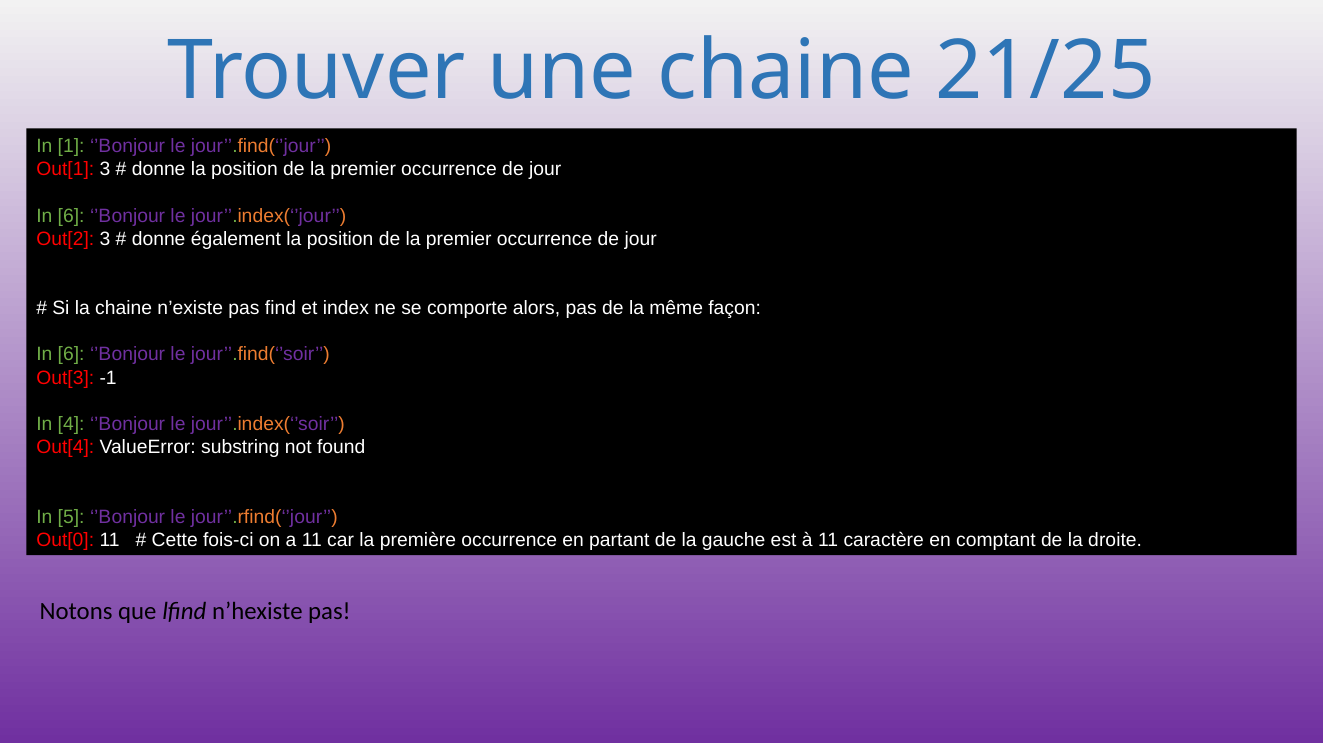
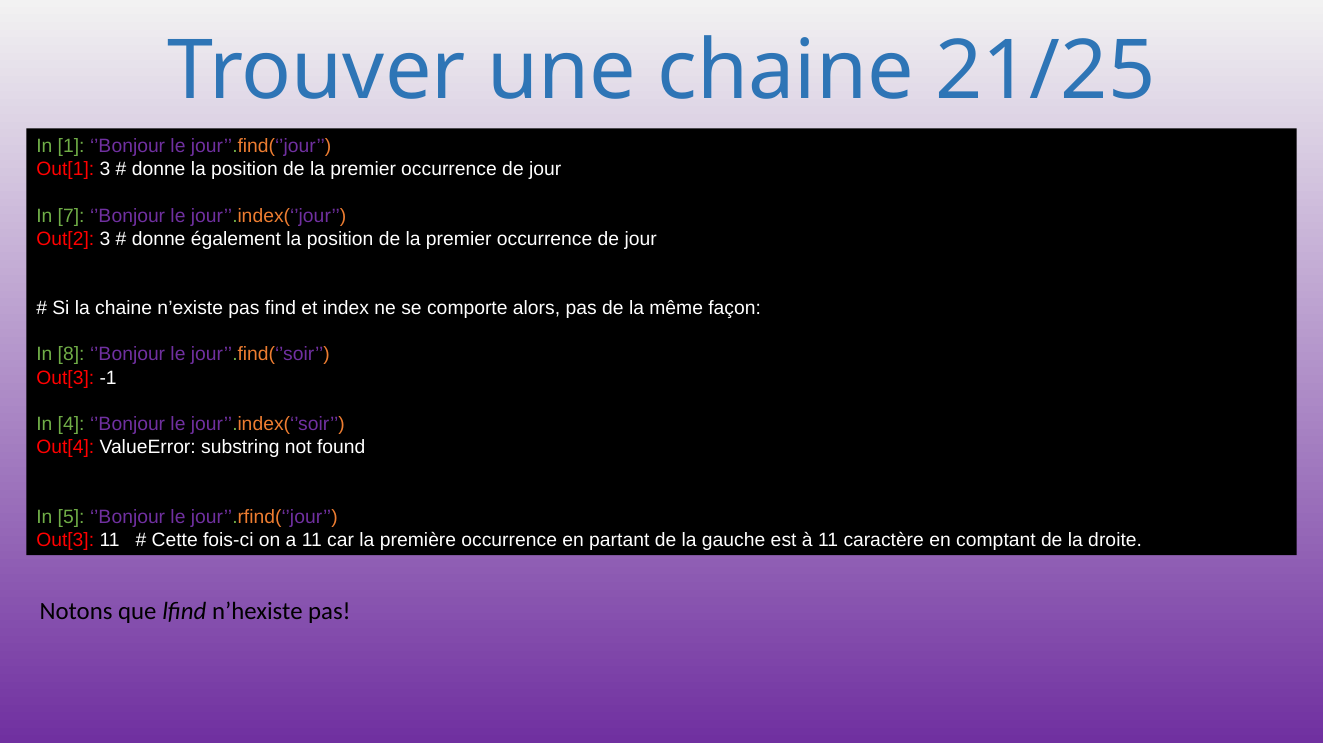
6: 6 -> 7 (71, 216)
6: 6 -> 8 (71, 355)
Out[0: Out[0 -> Out[3 (65, 540)
